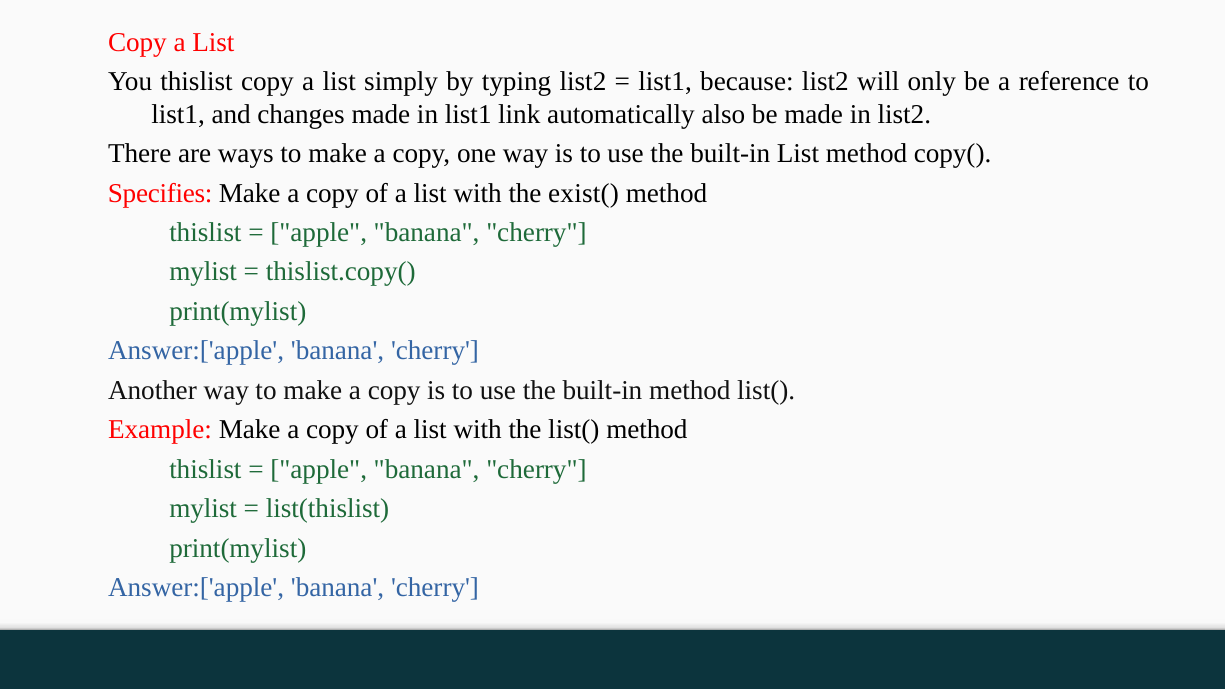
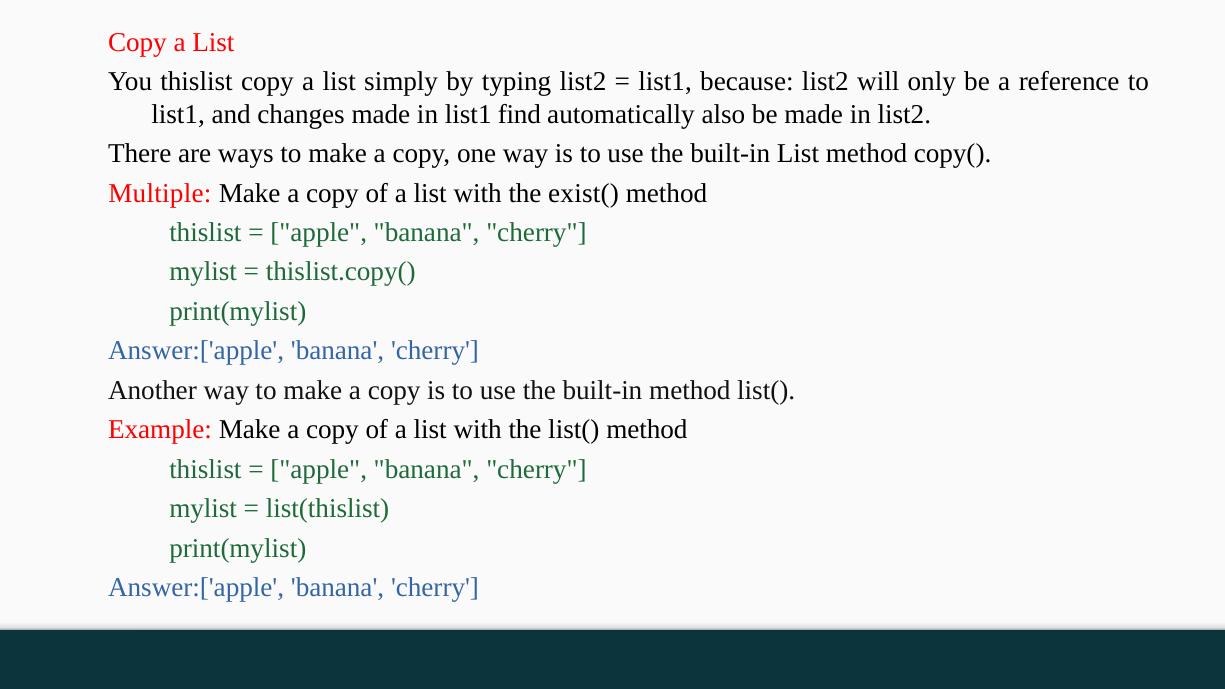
link: link -> find (519, 114)
Specifies: Specifies -> Multiple (160, 193)
